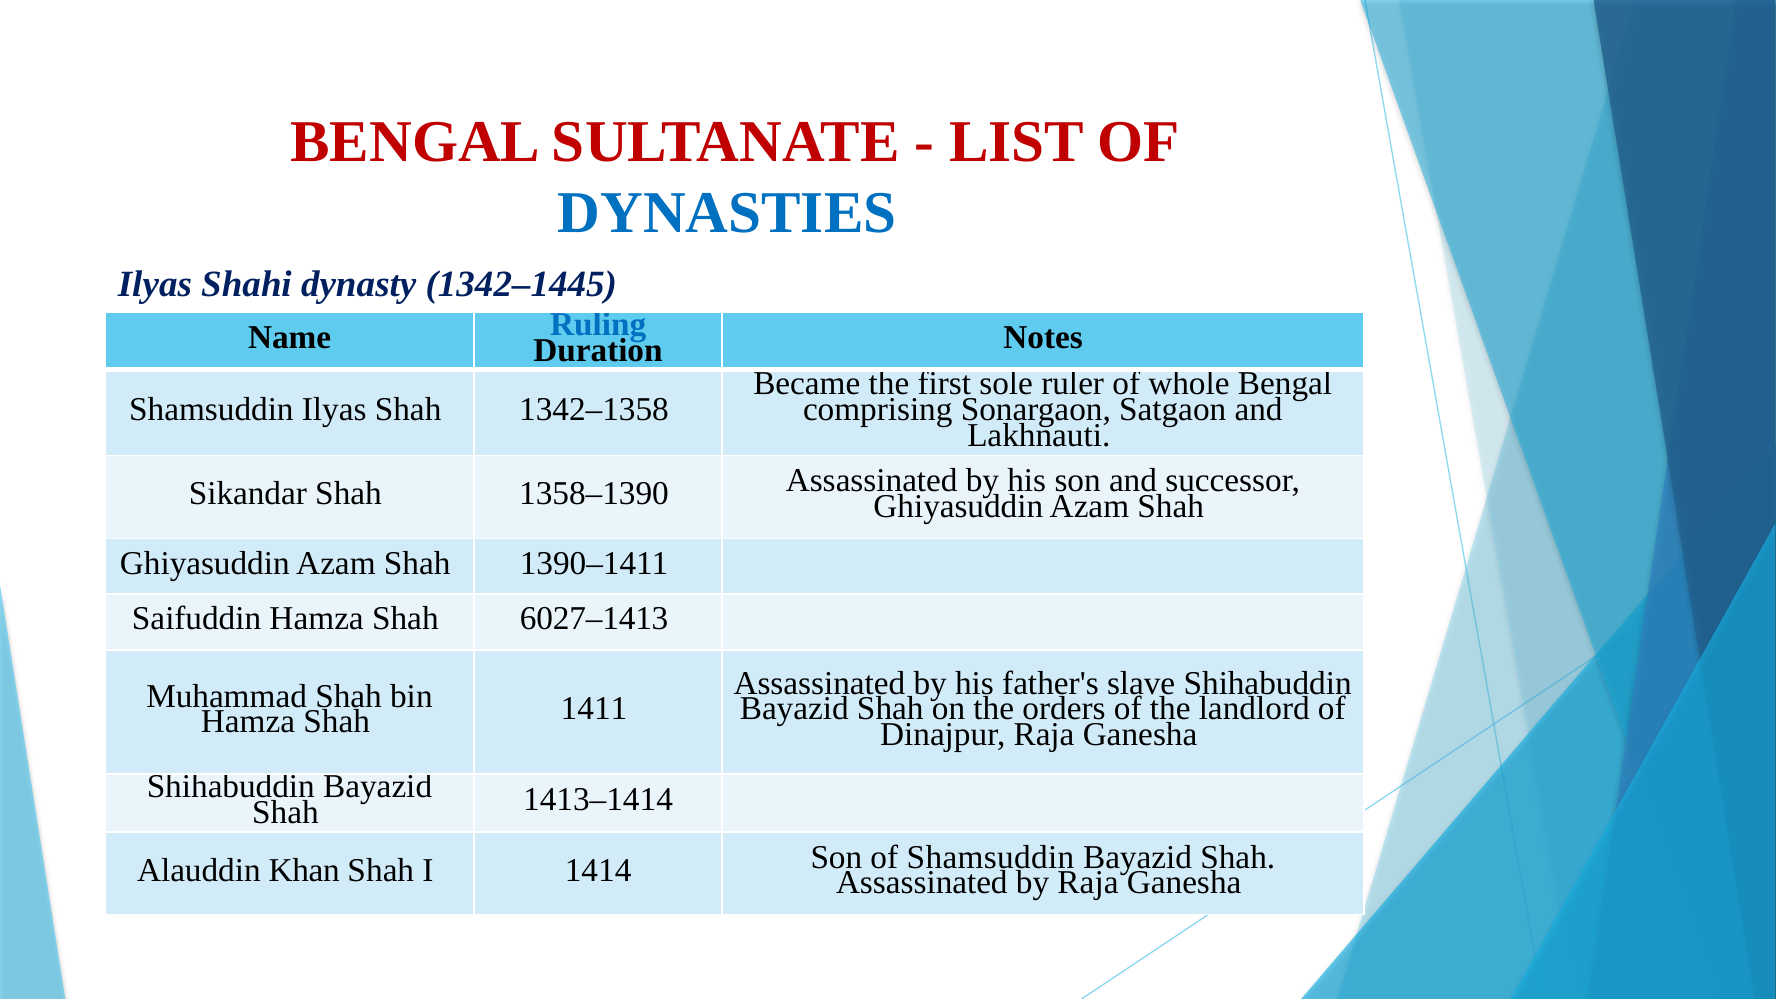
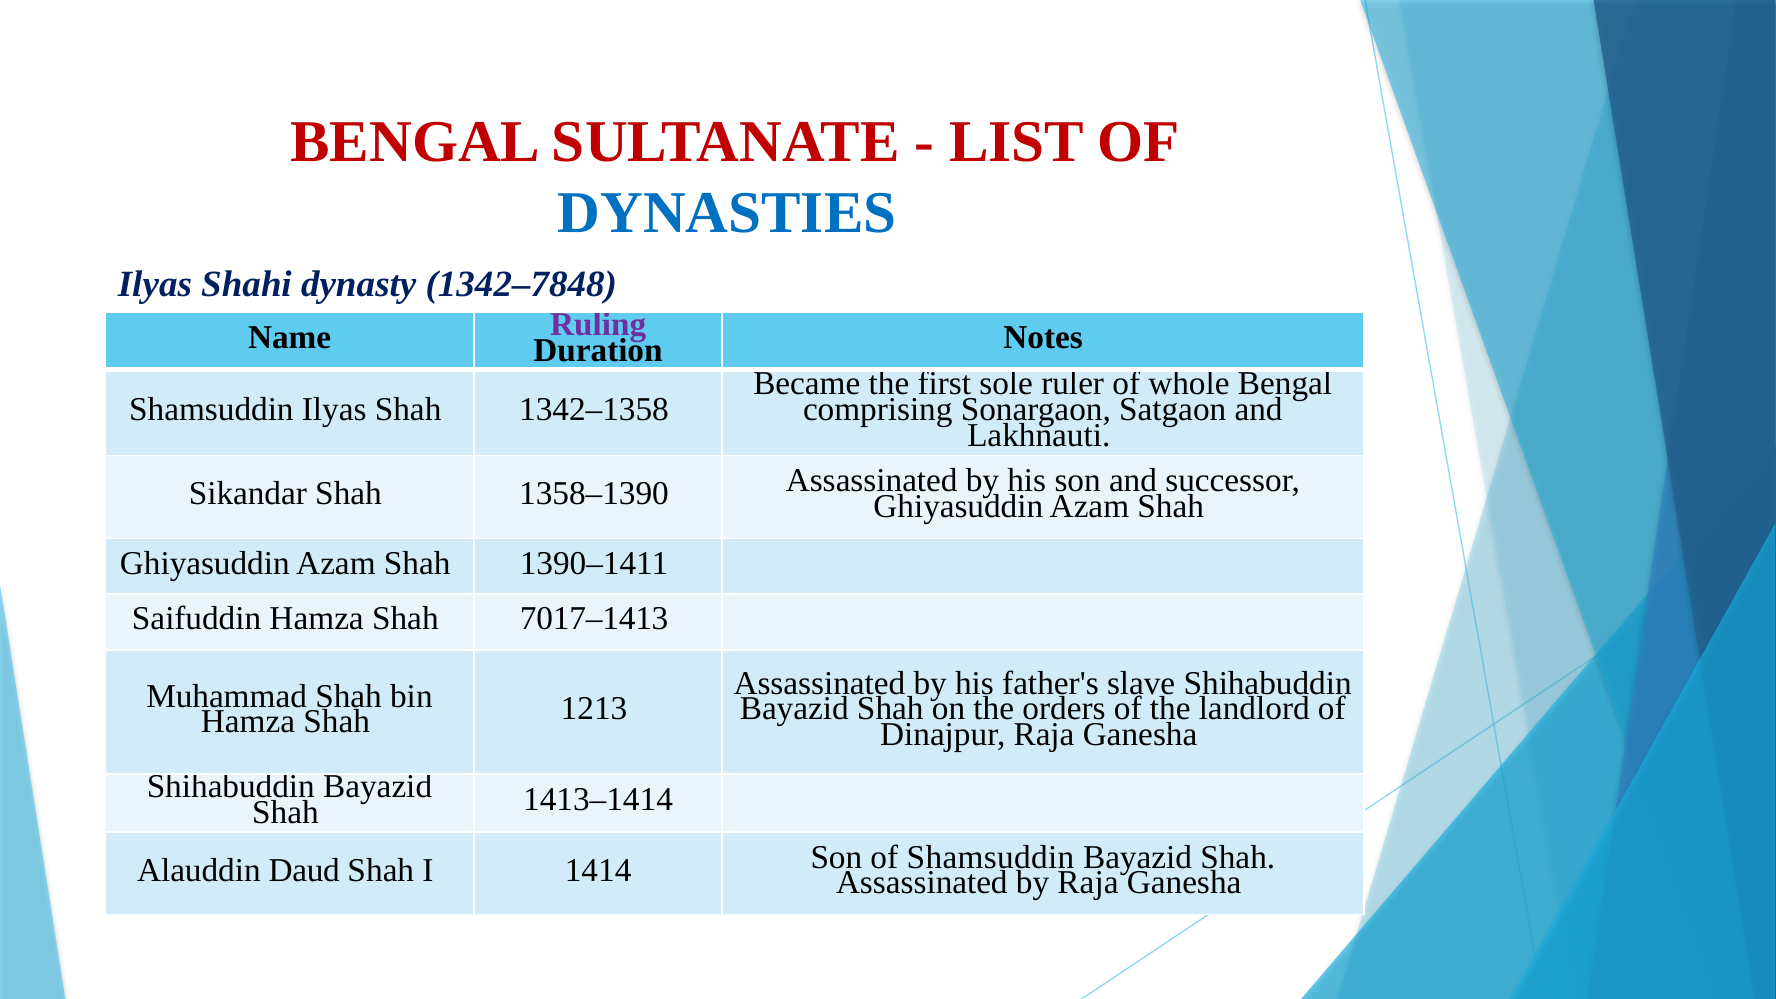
1342–1445: 1342–1445 -> 1342–7848 (521, 284)
Ruling colour: blue -> purple (598, 325)
6027–1413: 6027–1413 -> 7017–1413 (594, 619)
1411: 1411 -> 1213 (594, 709)
Khan: Khan -> Daud (304, 870)
